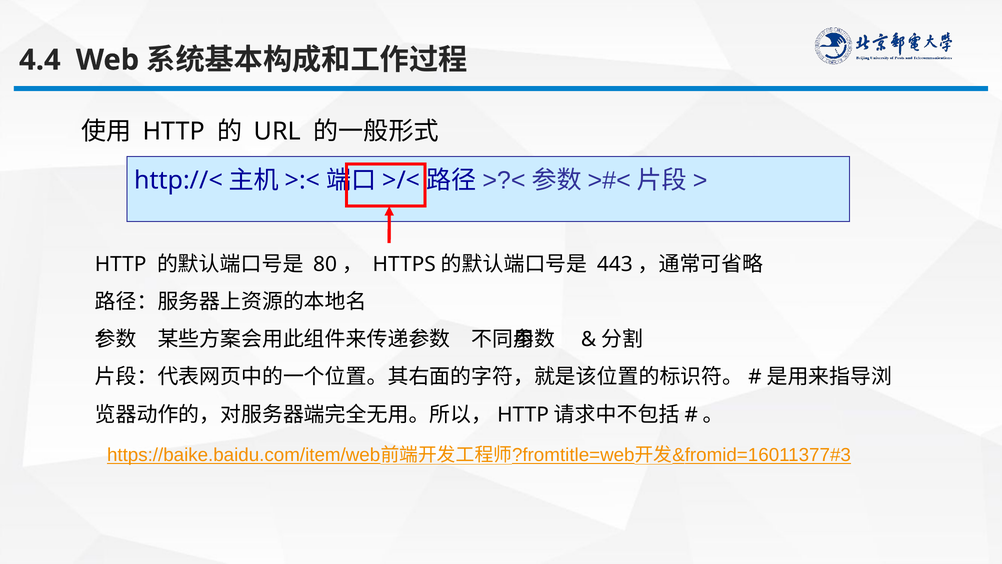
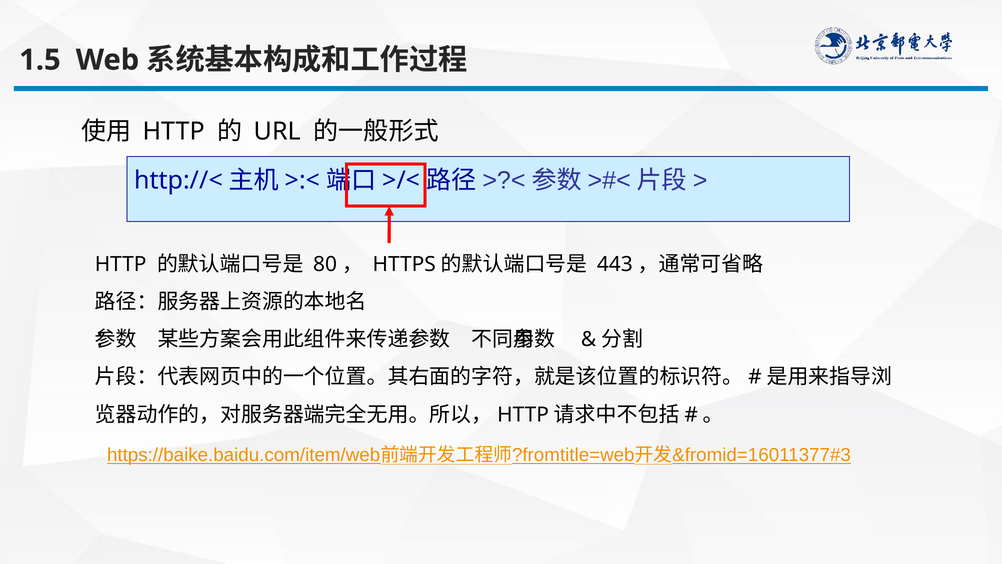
4.4: 4.4 -> 1.5 (40, 60)
